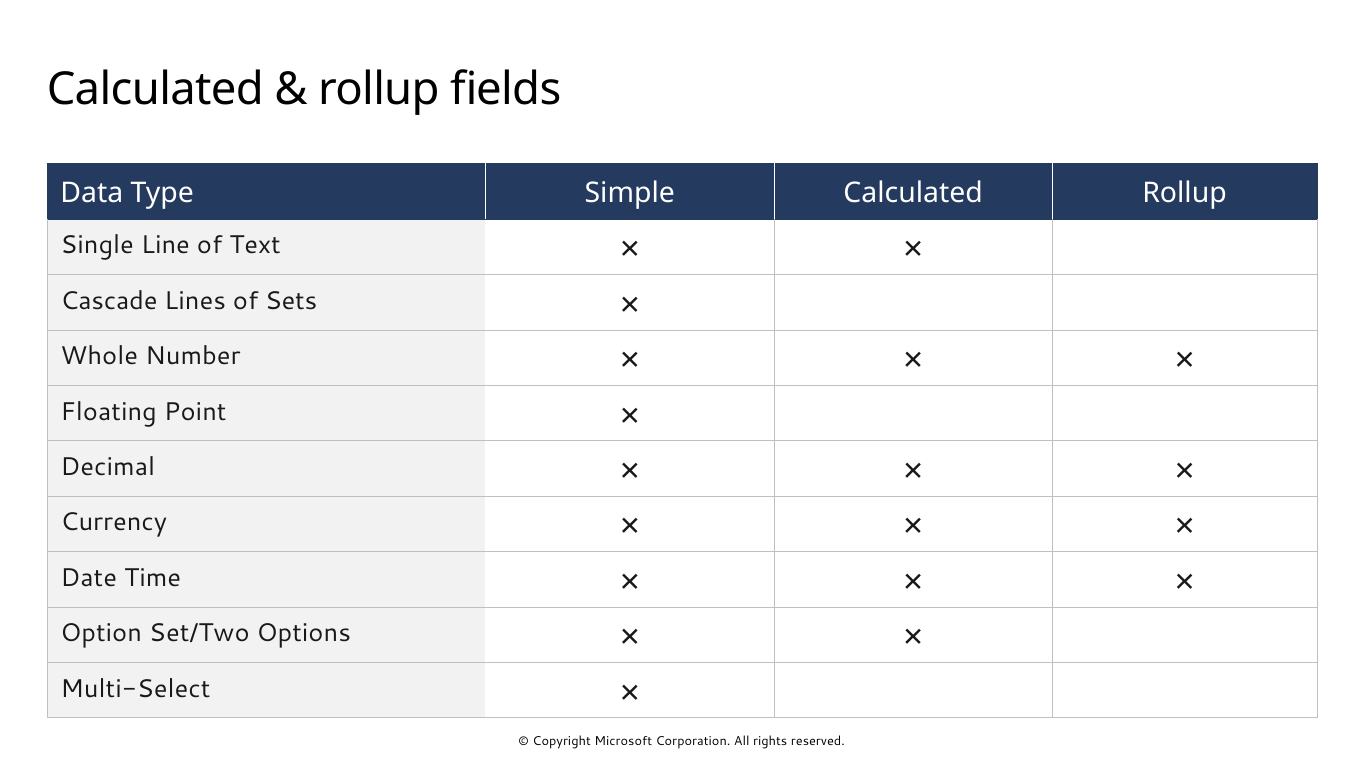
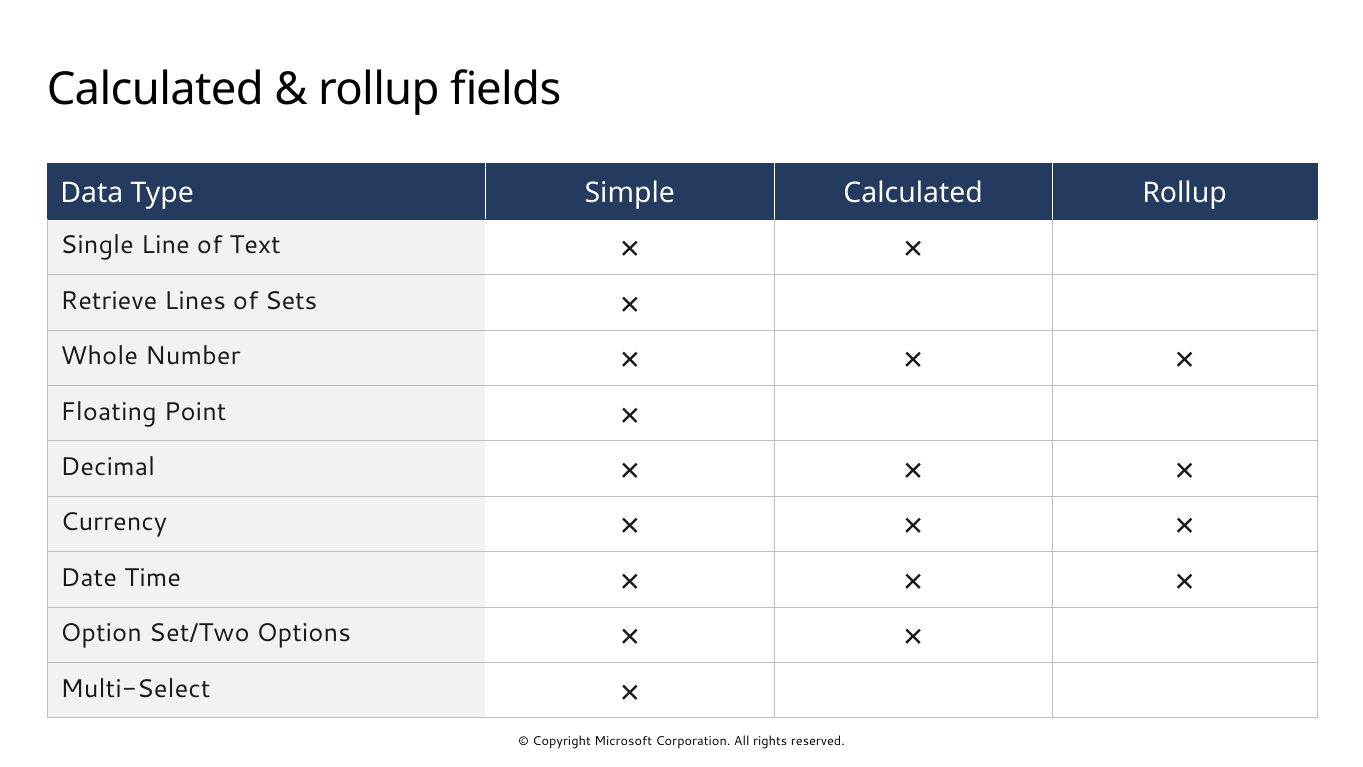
Cascade: Cascade -> Retrieve (109, 301)
